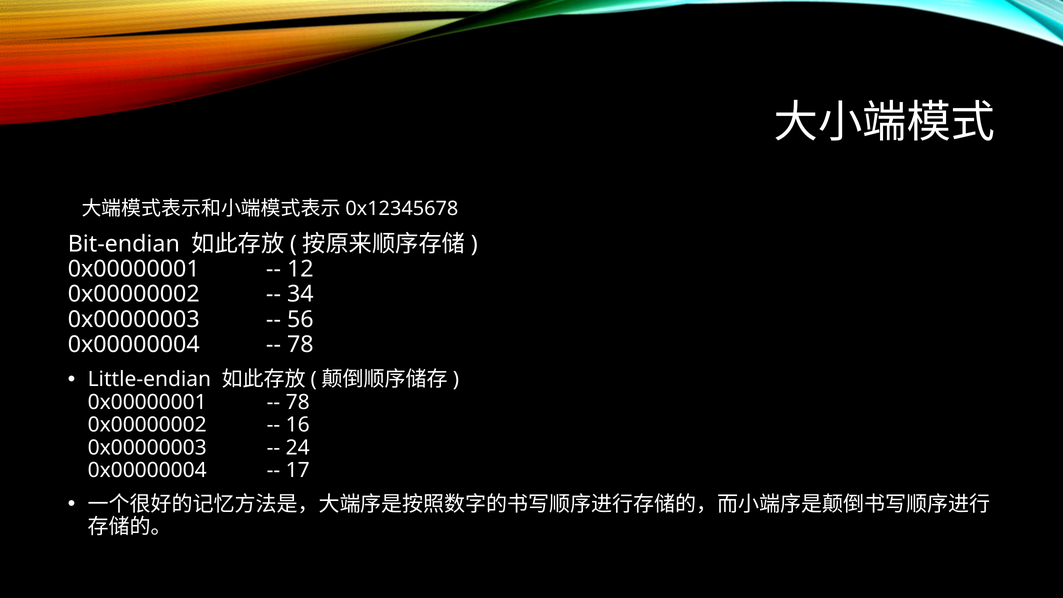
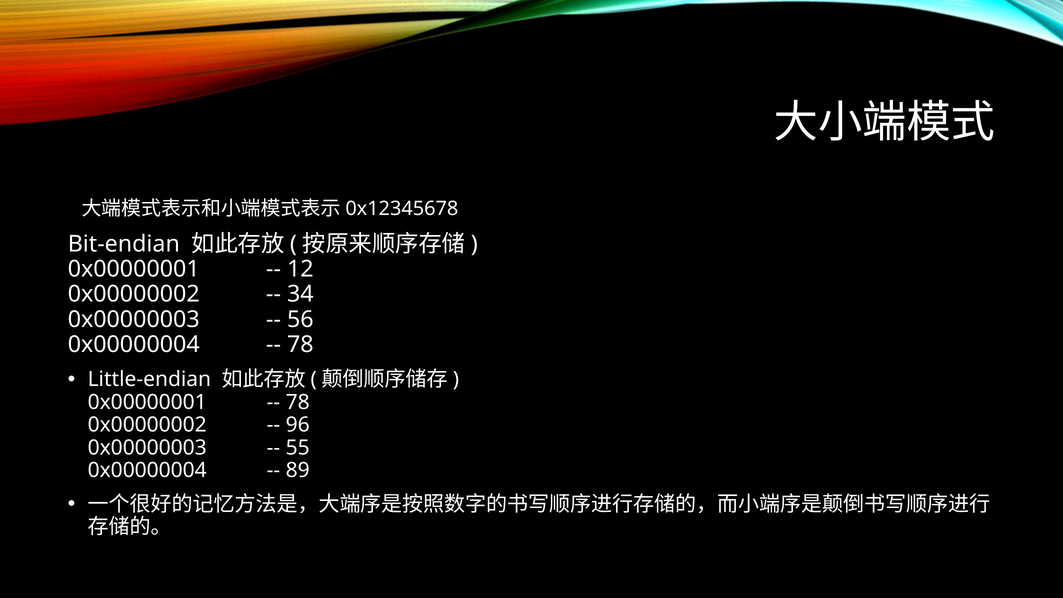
16: 16 -> 96 (298, 425)
24: 24 -> 55 (298, 448)
17: 17 -> 89 (298, 470)
